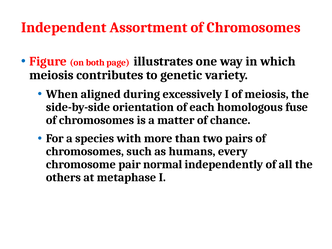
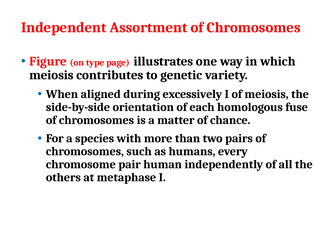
both: both -> type (95, 62)
normal: normal -> human (163, 164)
